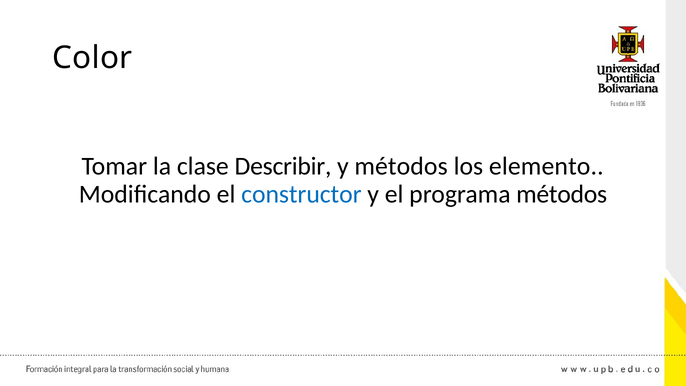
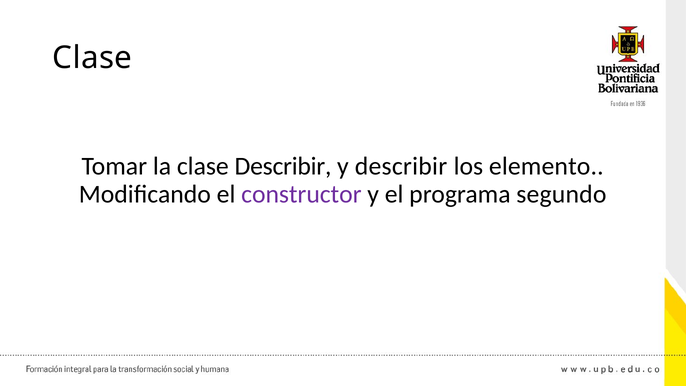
Color: Color -> Clase (92, 58)
y métodos: métodos -> describir (401, 166)
constructor colour: blue -> purple (301, 194)
programa métodos: métodos -> segundo (561, 194)
